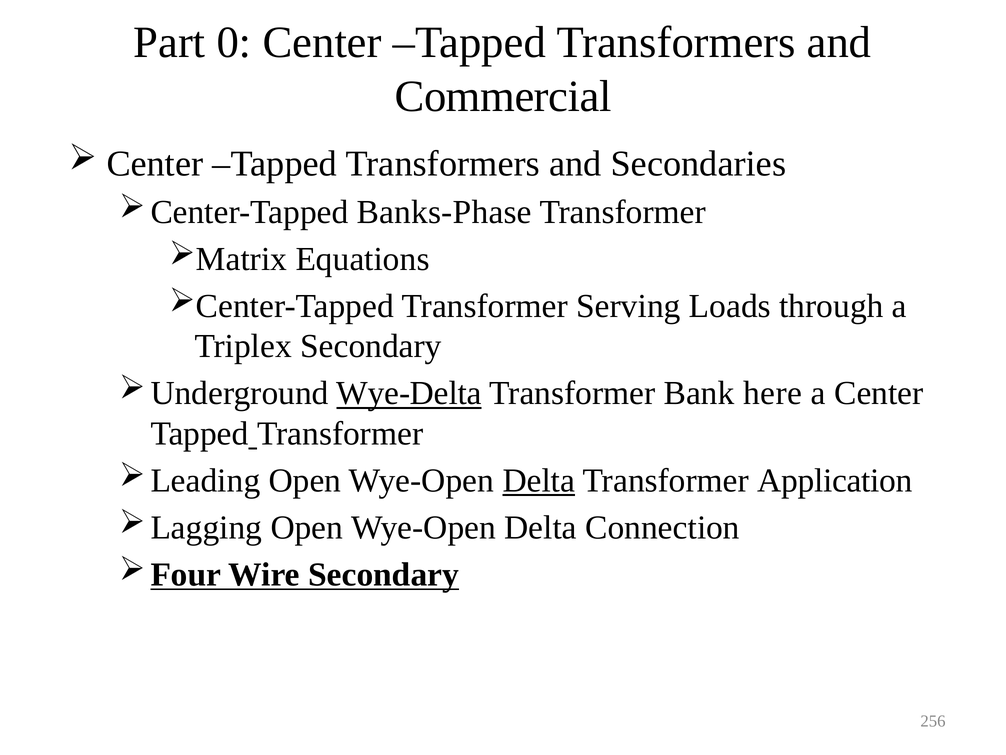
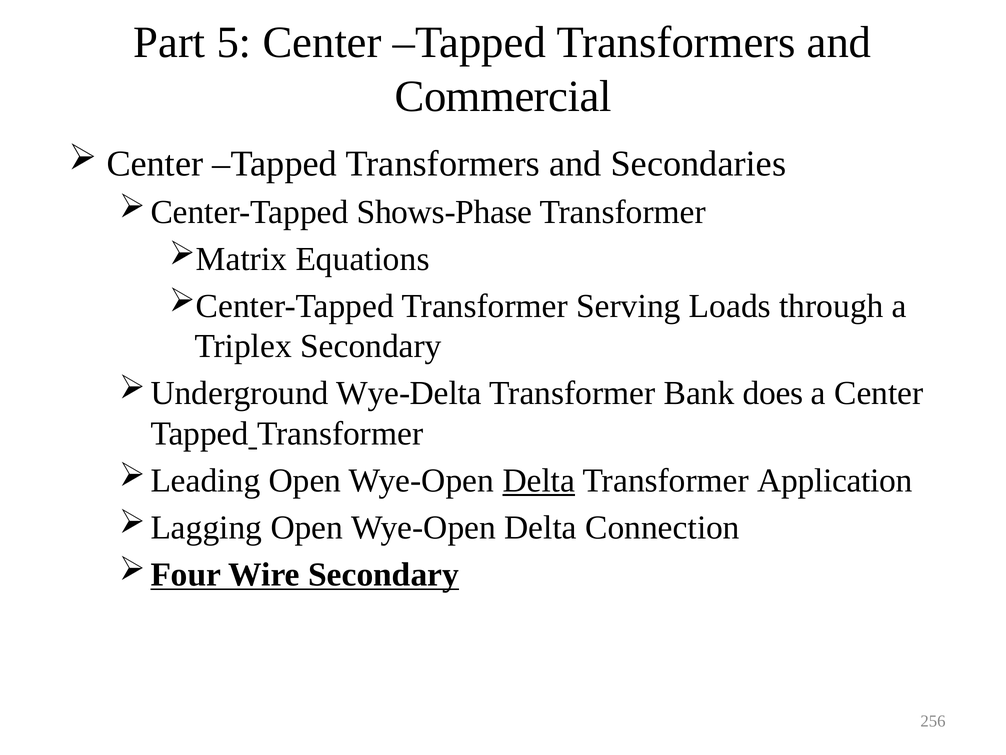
0: 0 -> 5 (234, 43)
Banks-Phase: Banks-Phase -> Shows-Phase (444, 212)
Wye-Delta underline: present -> none (409, 393)
here: here -> does (773, 393)
